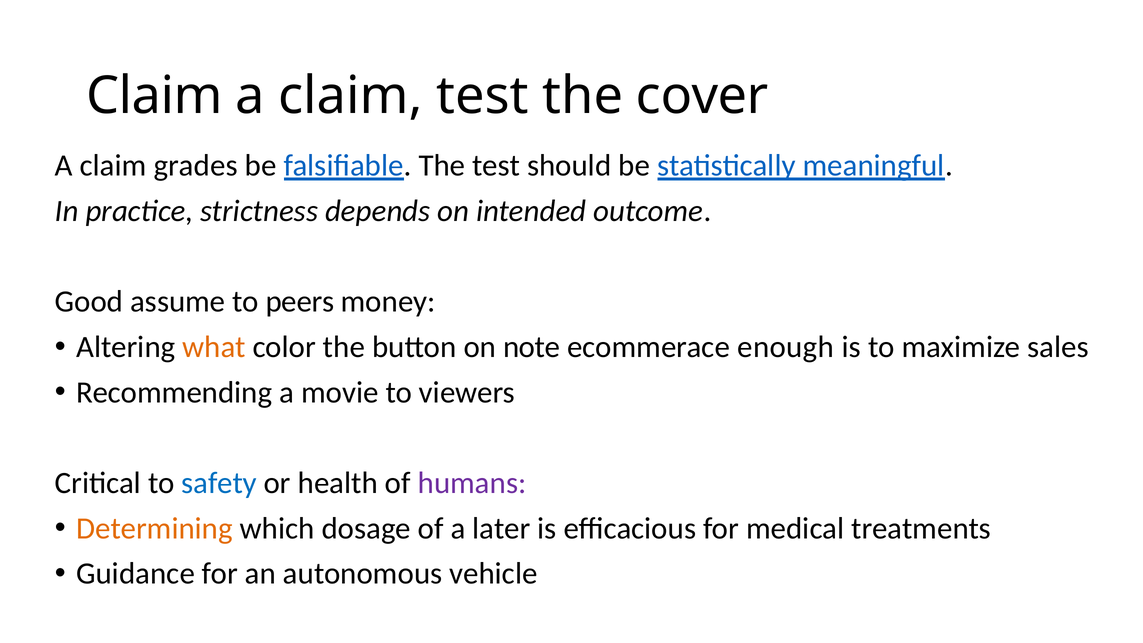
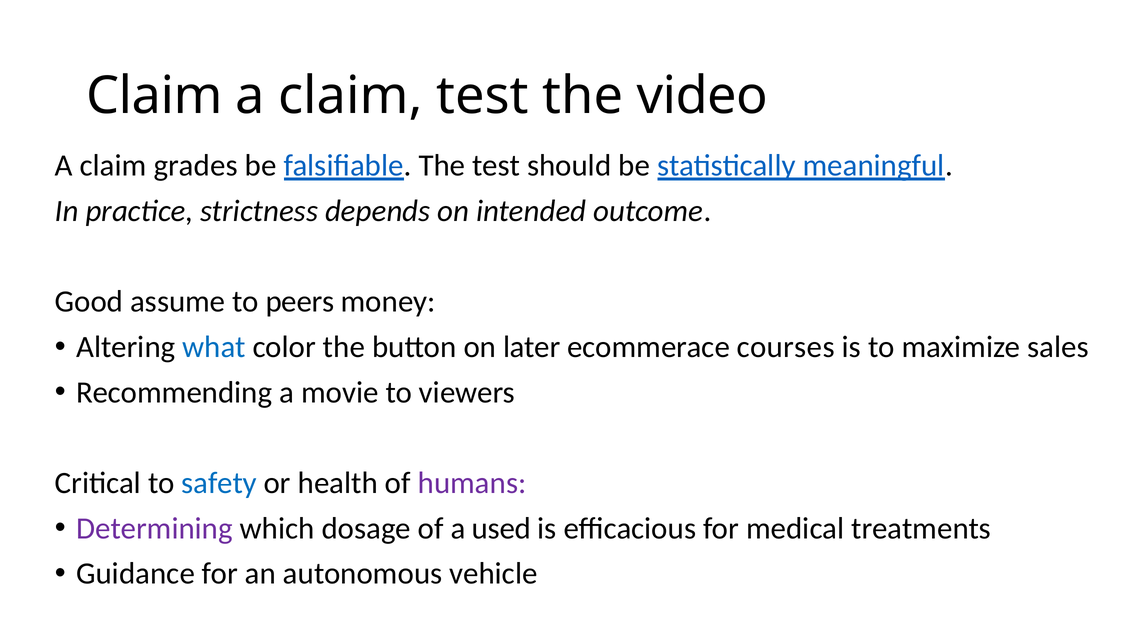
cover: cover -> video (702, 96)
what colour: orange -> blue (214, 347)
note: note -> later (532, 347)
enough: enough -> courses (786, 347)
Determining colour: orange -> purple (154, 528)
later: later -> used (502, 528)
